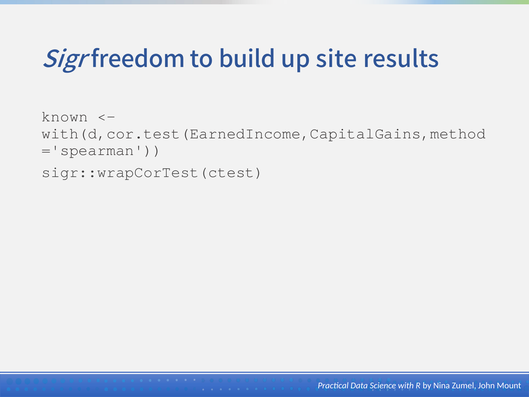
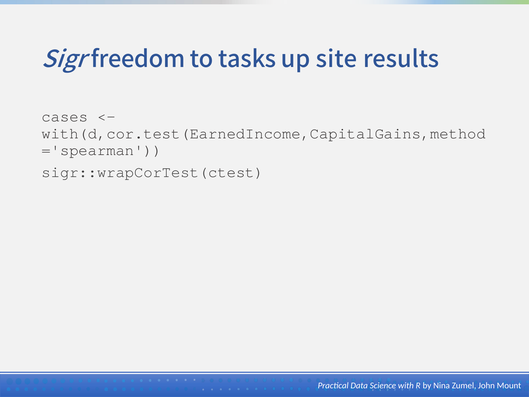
build: build -> tasks (247, 59)
known: known -> cases (65, 116)
